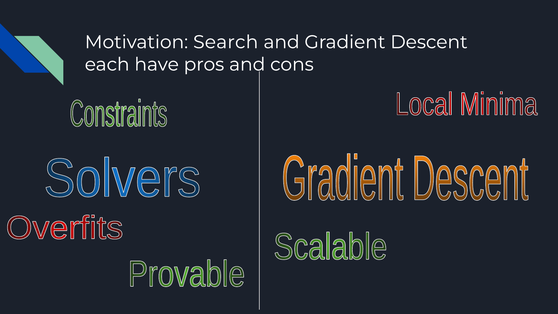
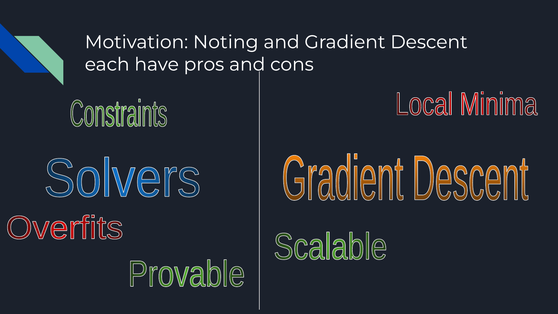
Search: Search -> Noting (226, 42)
